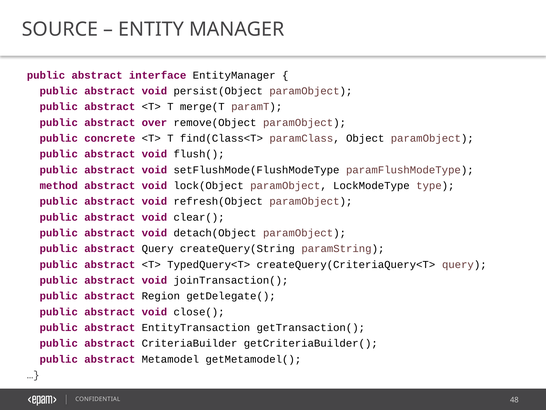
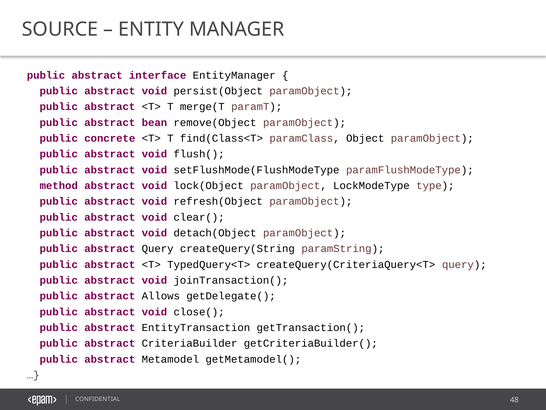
over: over -> bean (154, 122)
Region: Region -> Allows (161, 296)
